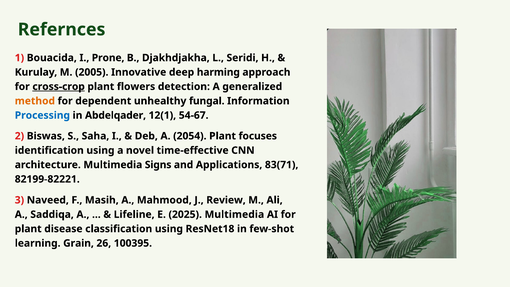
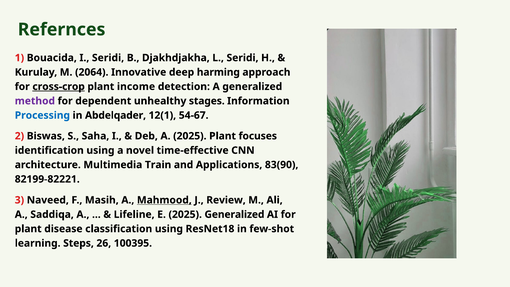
I Prone: Prone -> Seridi (108, 58)
2005: 2005 -> 2064 (92, 72)
flowers: flowers -> income (136, 87)
method colour: orange -> purple (35, 101)
fungal: fungal -> stages (207, 101)
A 2054: 2054 -> 2025 (190, 136)
Signs: Signs -> Train (158, 165)
83(71: 83(71 -> 83(90 (282, 165)
Mahmood underline: none -> present (164, 200)
2025 Multimedia: Multimedia -> Generalized (234, 214)
Grain: Grain -> Steps (78, 243)
